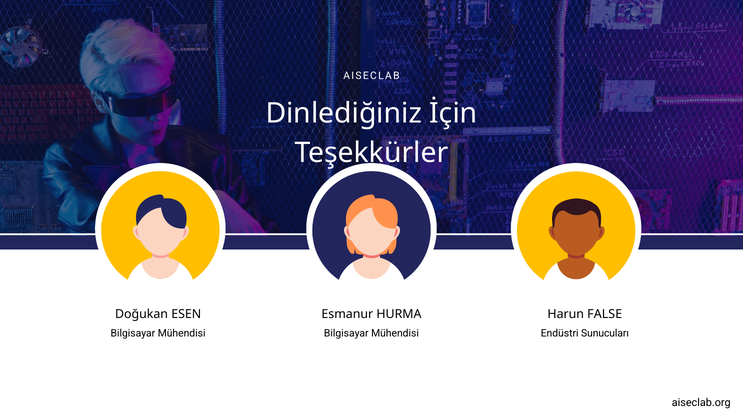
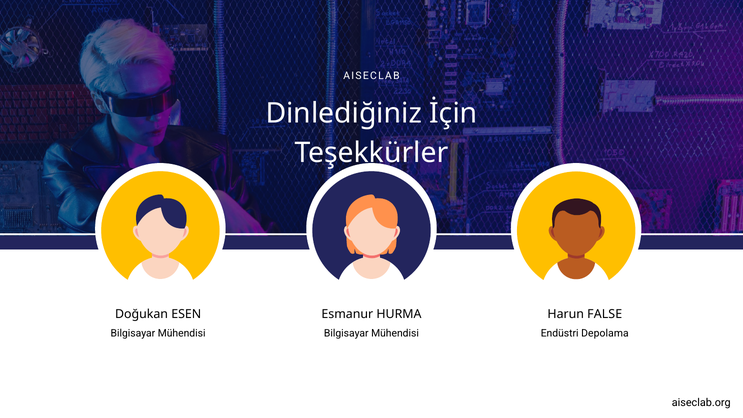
Sunucuları: Sunucuları -> Depolama (605, 333)
